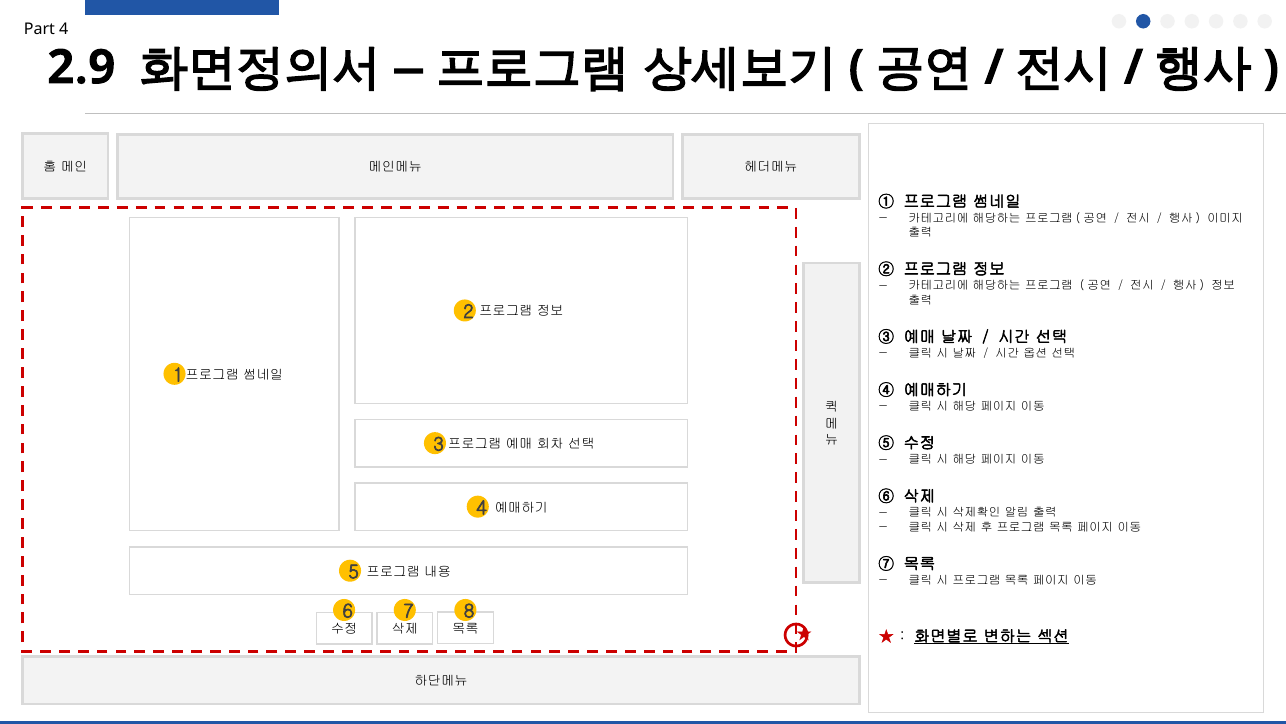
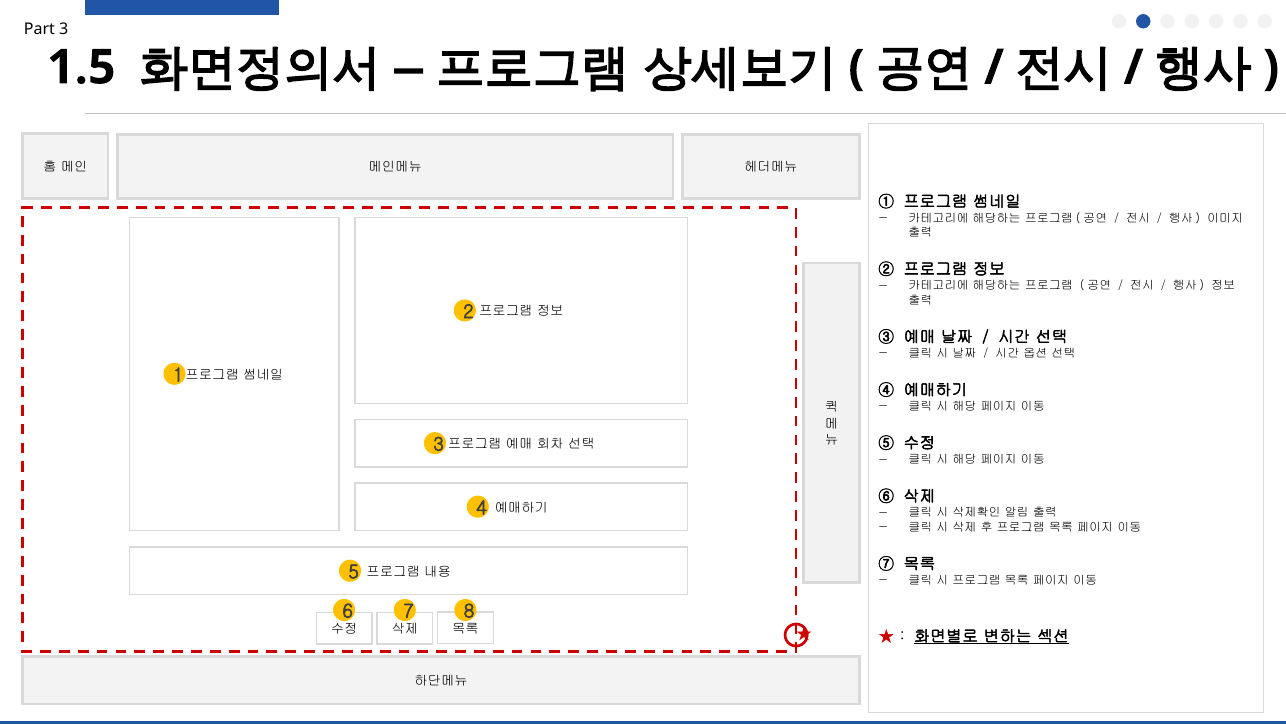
Part 4: 4 -> 3 (64, 29)
2.9: 2.9 -> 1.5 (81, 67)
